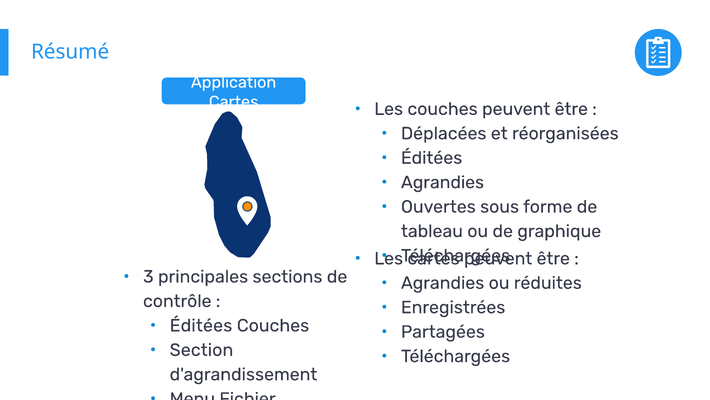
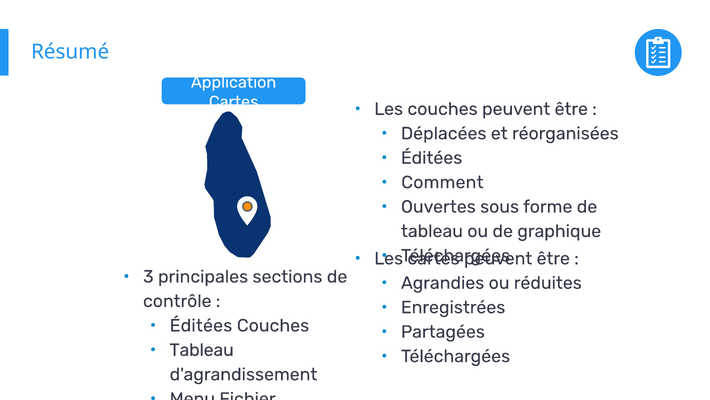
Agrandies: Agrandies -> Comment (442, 182)
Section: Section -> Tableau (202, 349)
